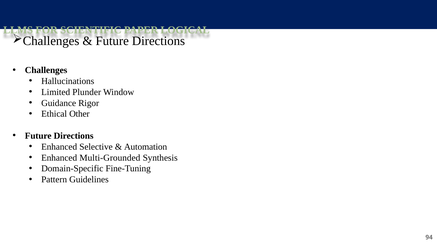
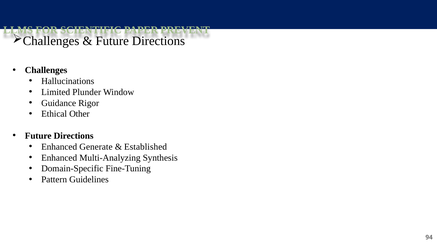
LOGICAL: LOGICAL -> PREVENT (185, 30)
Selective: Selective -> Generate (96, 147)
Automation: Automation -> Established (146, 147)
Multi-Grounded: Multi-Grounded -> Multi-Analyzing (110, 158)
